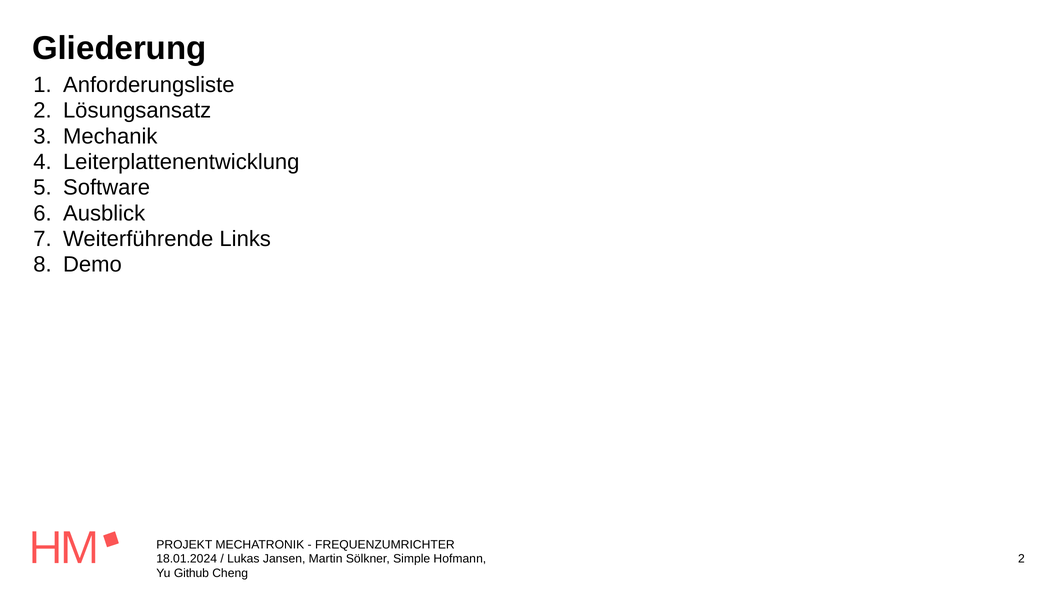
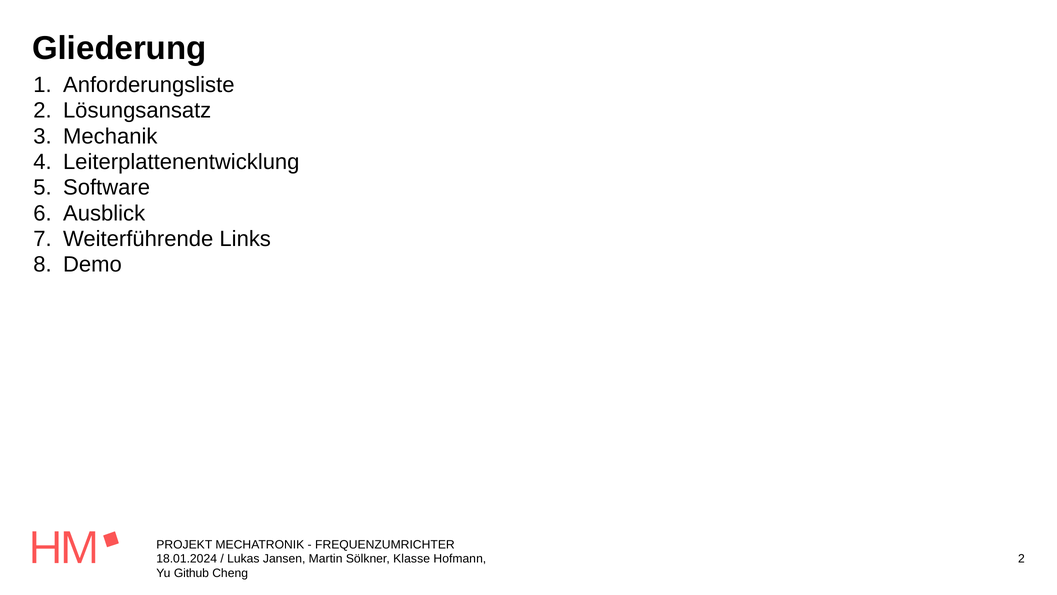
Simple: Simple -> Klasse (412, 558)
